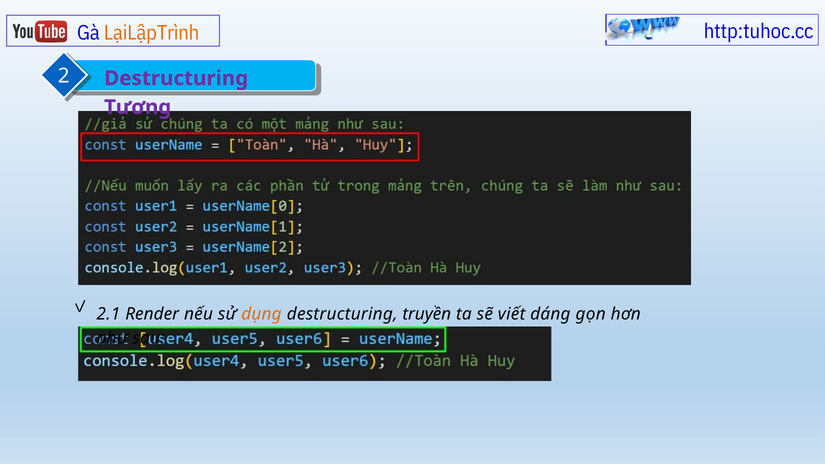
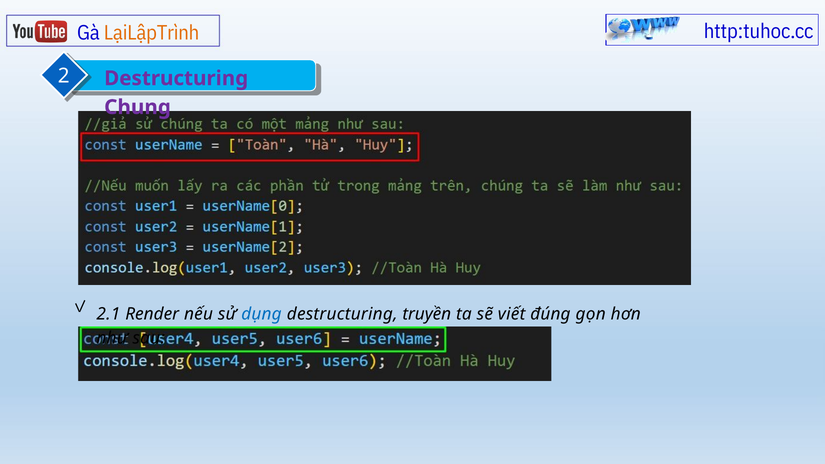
Tương: Tương -> Chung (138, 107)
dụng colour: orange -> blue (261, 314)
dáng: dáng -> đúng (550, 314)
